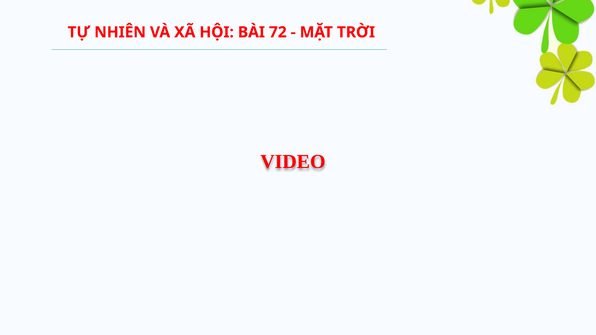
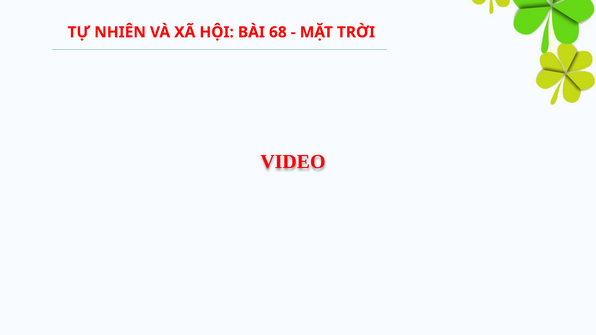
72: 72 -> 68 (278, 32)
